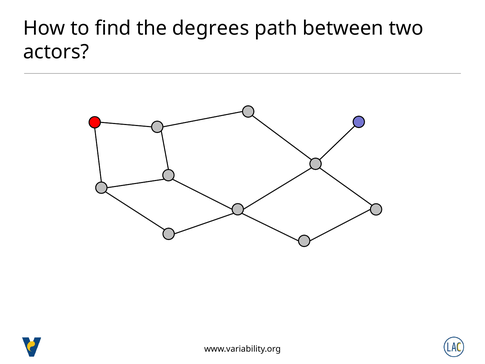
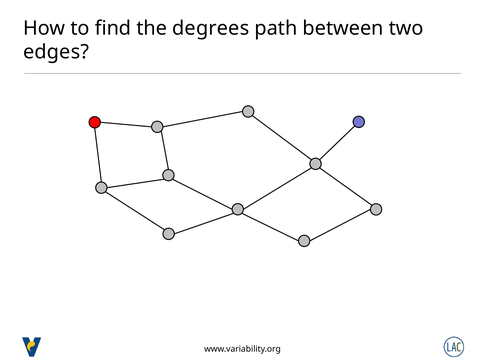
actors: actors -> edges (56, 52)
